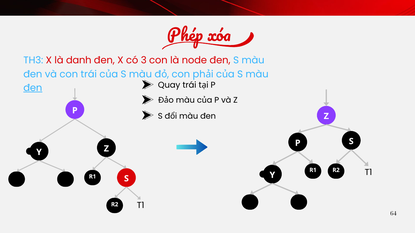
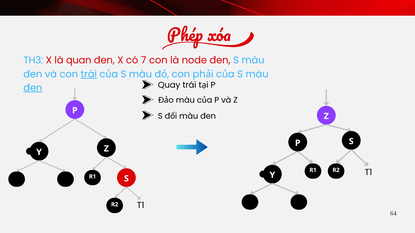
danh: danh -> quan (79, 61)
3: 3 -> 7 (144, 61)
trái underline: none -> present (89, 74)
